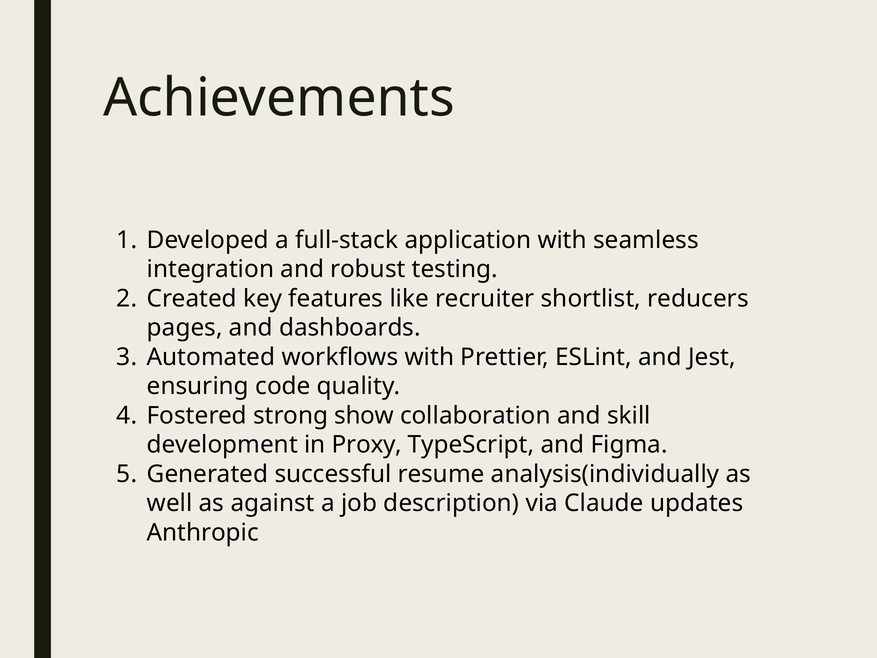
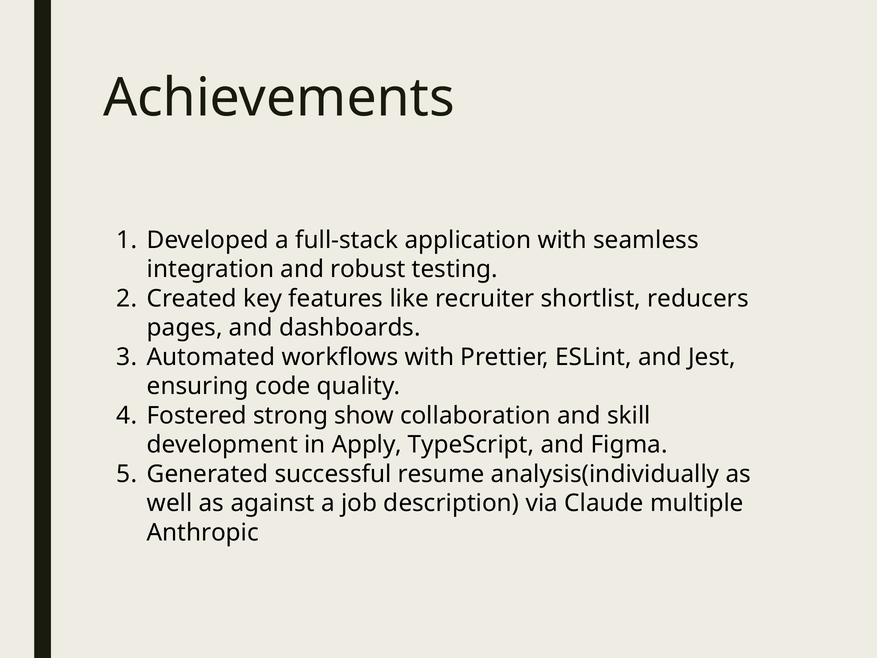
Proxy: Proxy -> Apply (367, 445)
updates: updates -> multiple (697, 503)
